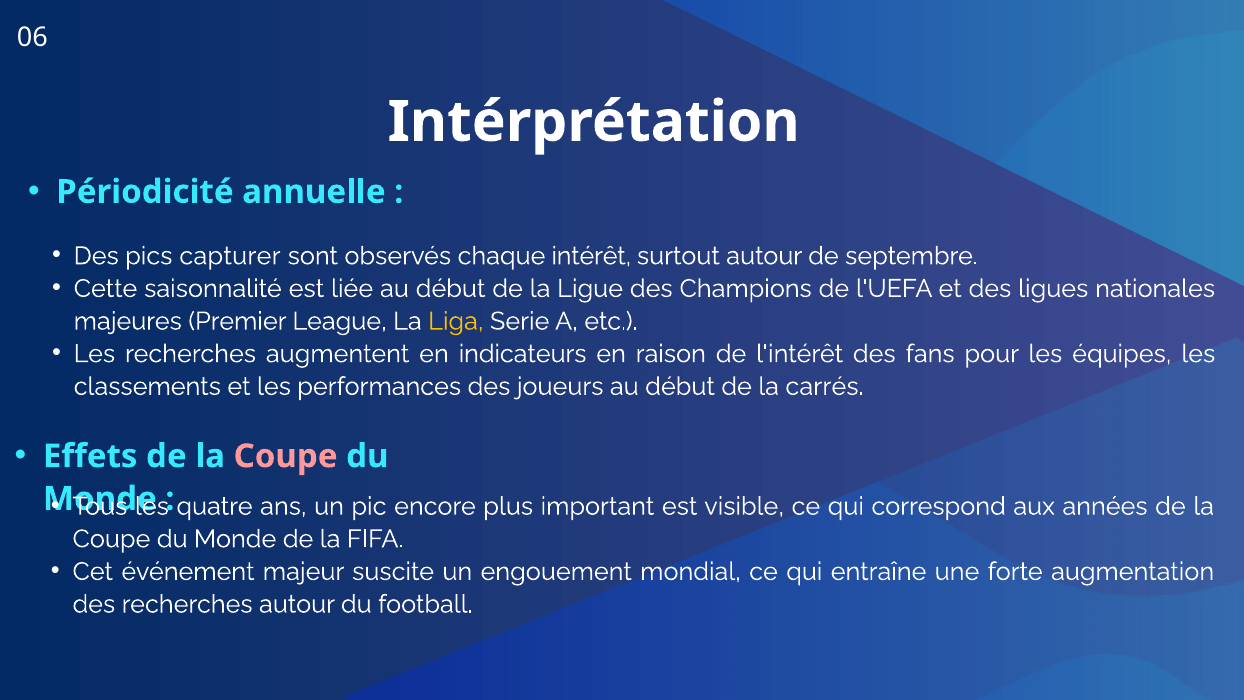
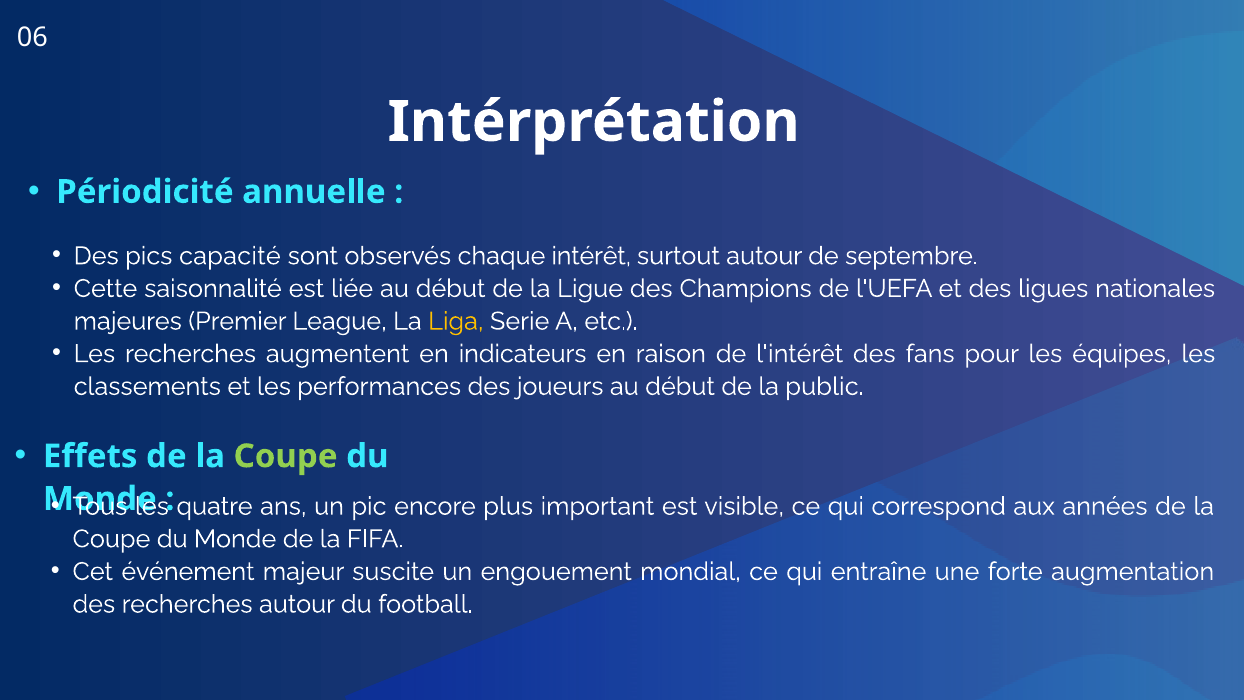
capturer: capturer -> capacité (230, 256)
carrés: carrés -> public (824, 386)
Coupe colour: pink -> light green (286, 456)
